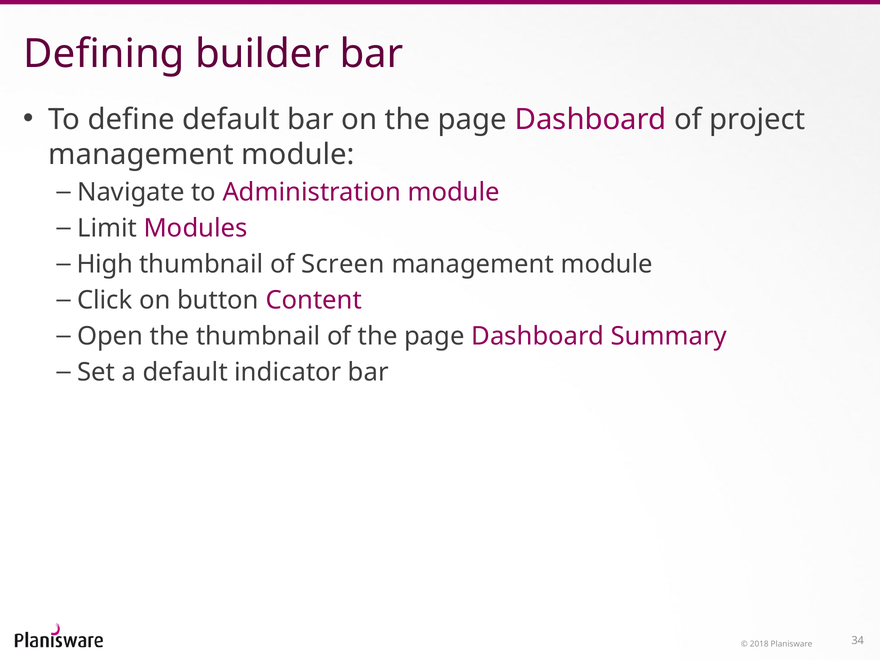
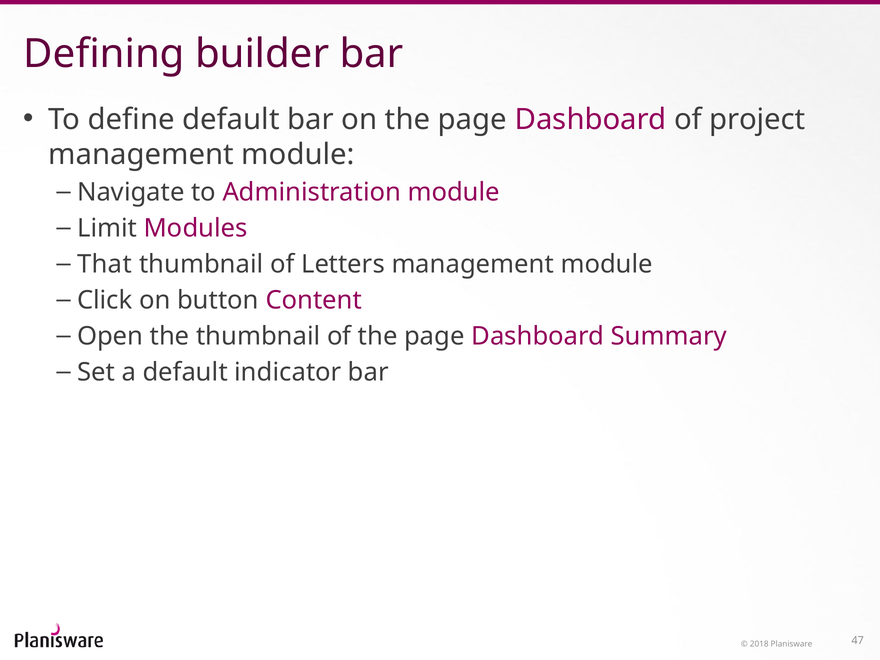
High: High -> That (105, 264)
Screen: Screen -> Letters (343, 264)
34: 34 -> 47 (858, 641)
